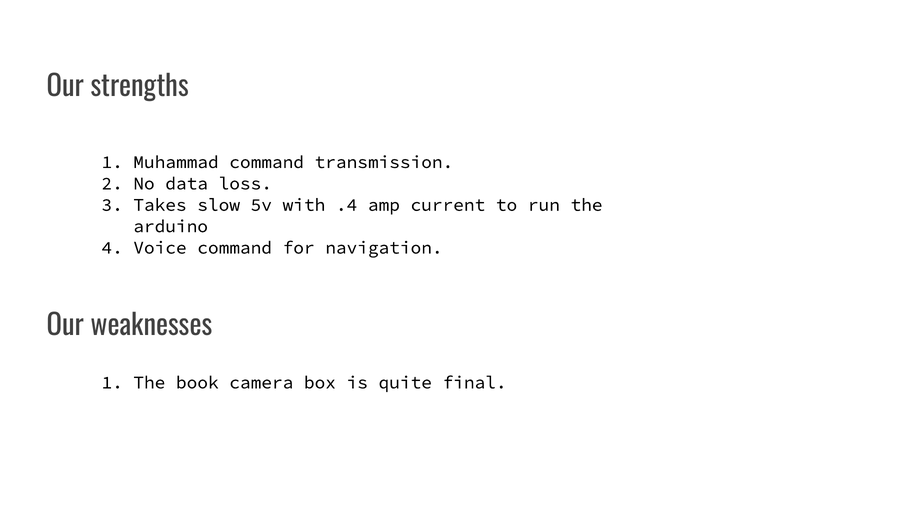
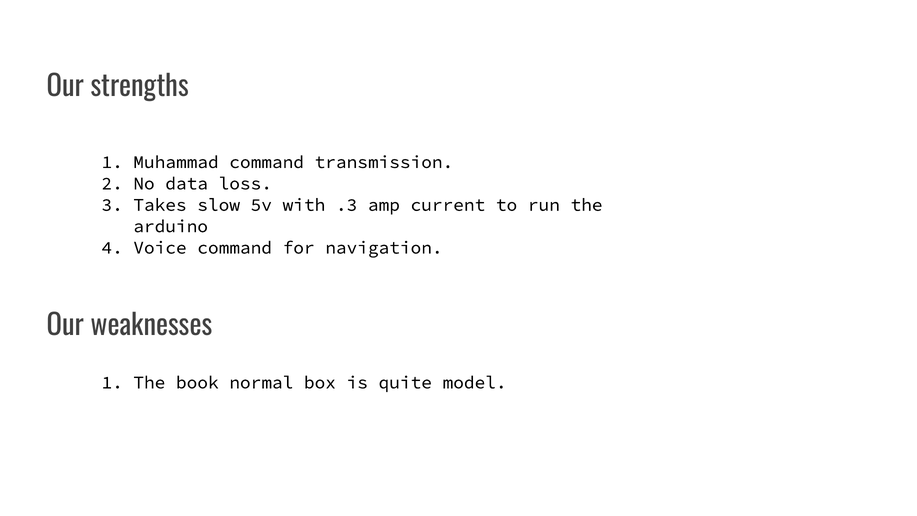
.4: .4 -> .3 (347, 205)
camera: camera -> normal (261, 382)
final: final -> model (475, 382)
